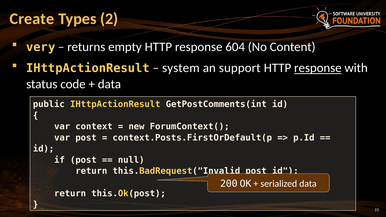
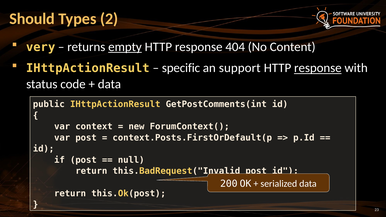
Create: Create -> Should (32, 19)
empty underline: none -> present (125, 47)
604: 604 -> 404 (235, 47)
system: system -> specific (181, 68)
